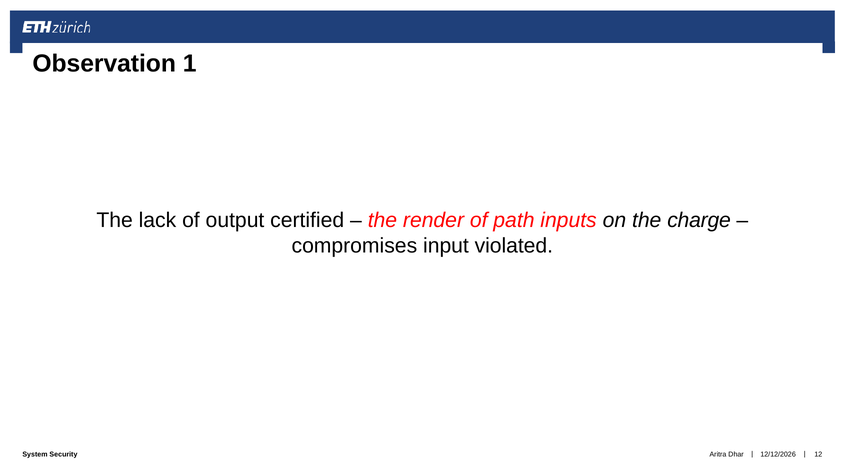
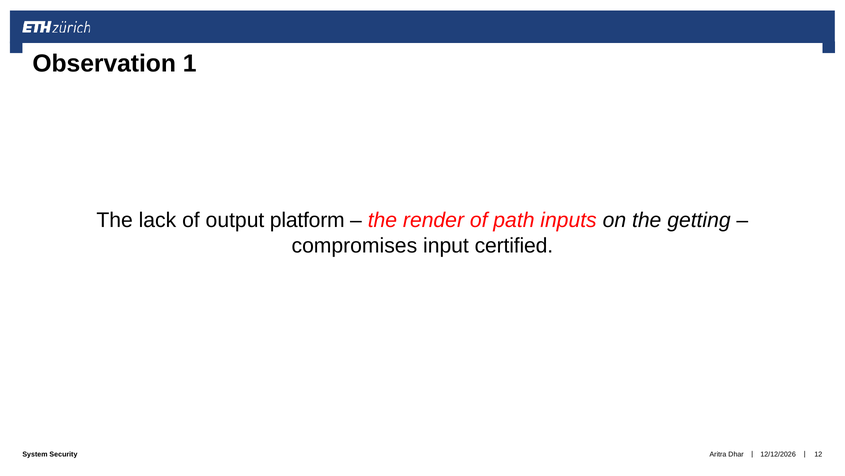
certified: certified -> platform (307, 220)
charge: charge -> getting (699, 220)
violated: violated -> certified (514, 246)
